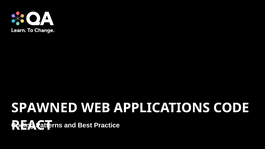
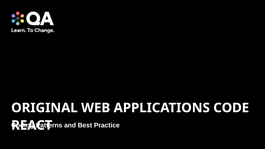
SPAWNED: SPAWNED -> ORIGINAL (44, 108)
